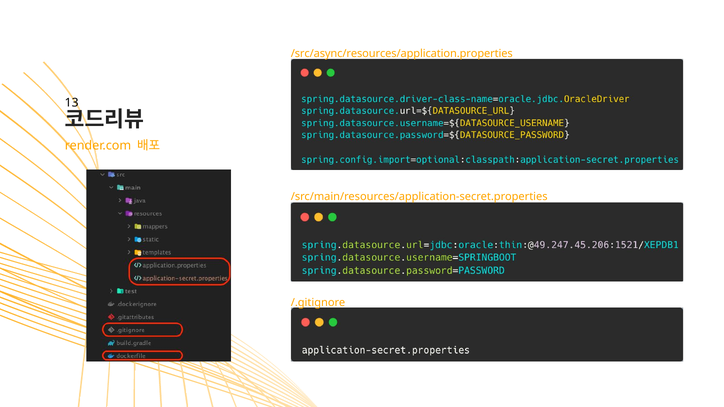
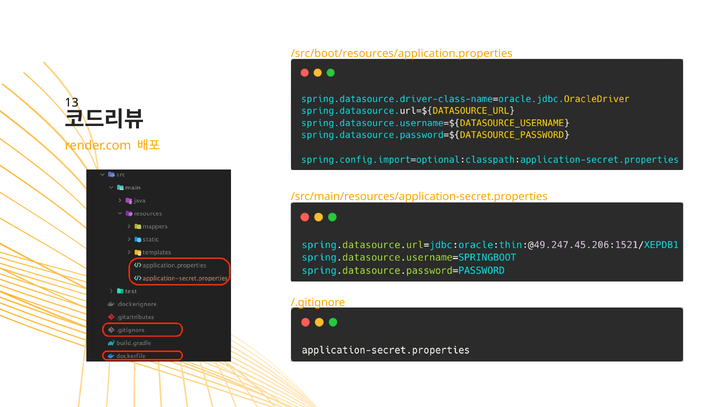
/src/async/resources/application.properties: /src/async/resources/application.properties -> /src/boot/resources/application.properties (402, 53)
